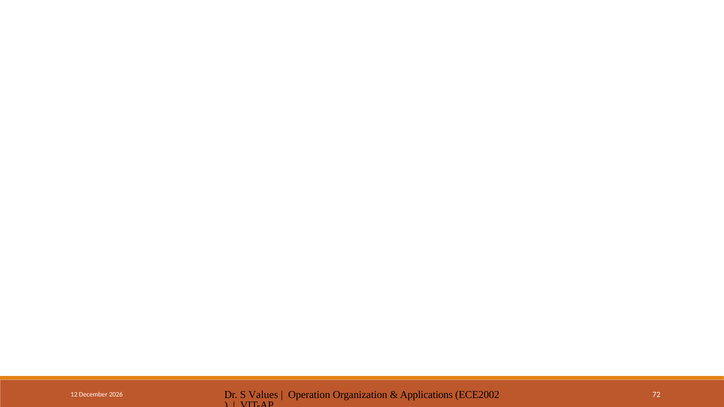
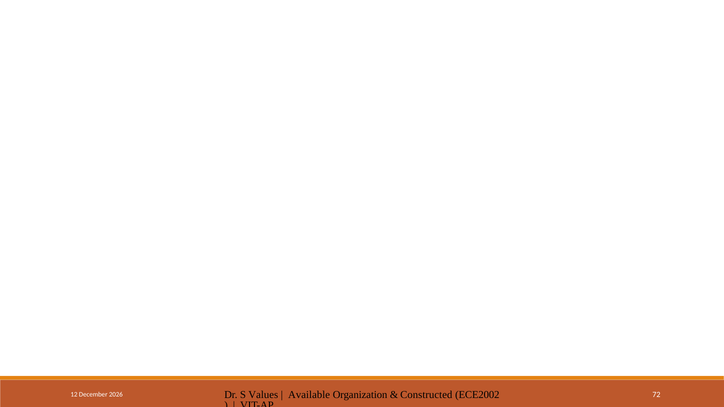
Operation: Operation -> Available (309, 395)
Applications: Applications -> Constructed (426, 395)
